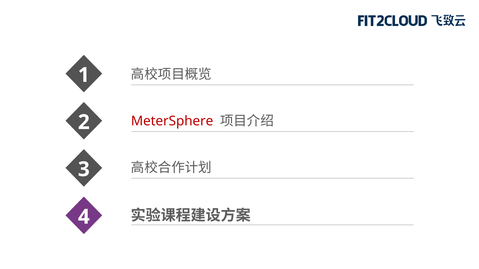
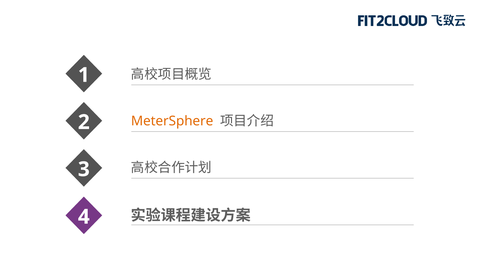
MeterSphere colour: red -> orange (172, 121)
